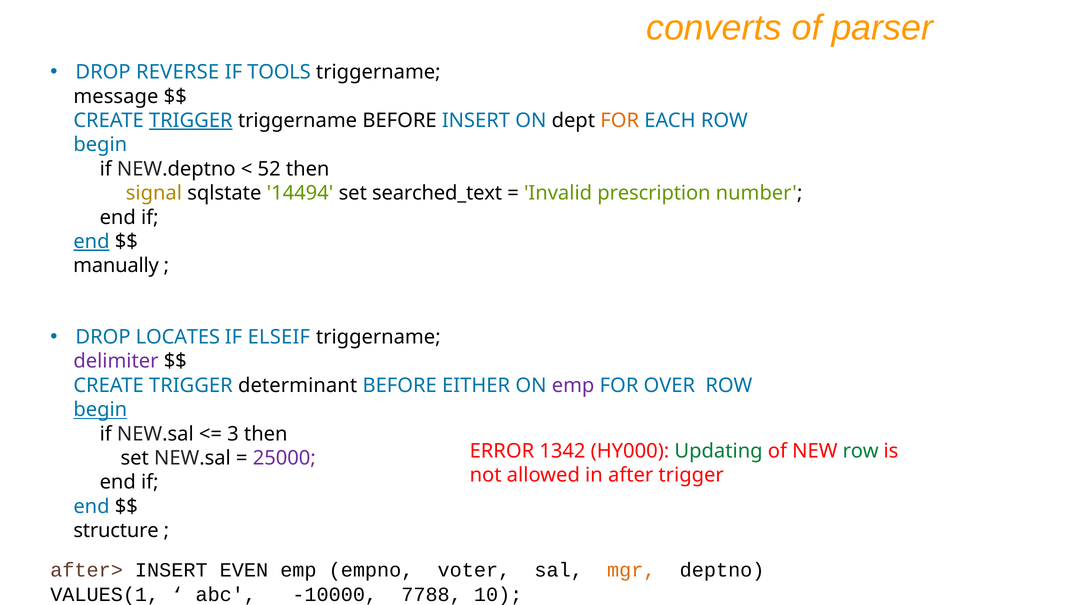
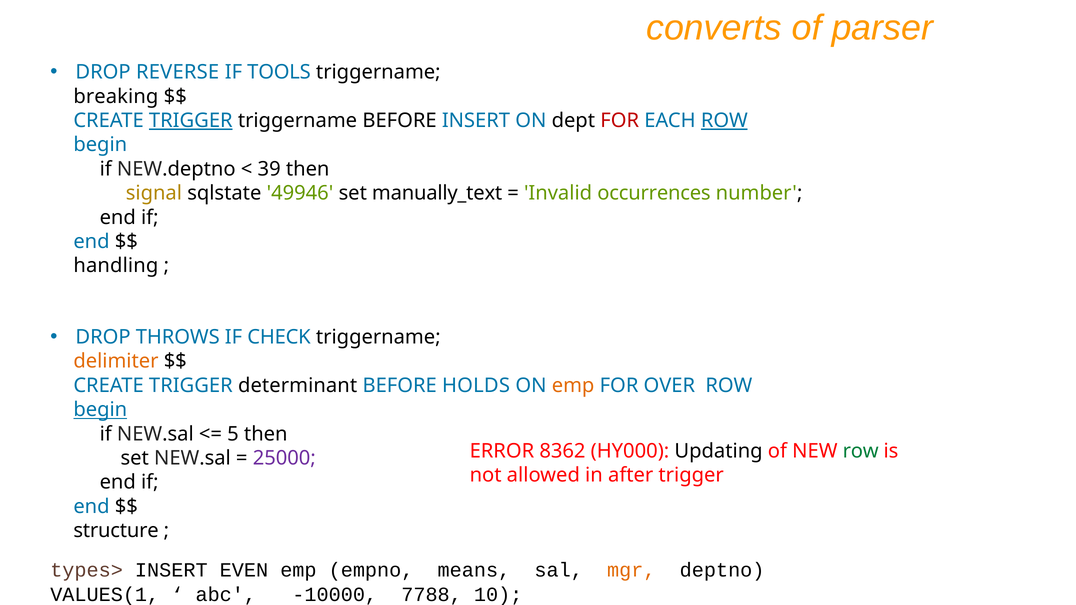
message: message -> breaking (116, 96)
FOR colour: orange -> red (620, 121)
ROW underline: none -> present (724, 121)
52: 52 -> 39 (269, 169)
14494: 14494 -> 49946 (300, 193)
searched_text: searched_text -> manually_text (437, 193)
prescription: prescription -> occurrences (654, 193)
end underline: present -> none (91, 242)
manually: manually -> handling (116, 266)
LOCATES: LOCATES -> THROWS (178, 337)
ELSEIF: ELSEIF -> CHECK (279, 337)
delimiter colour: purple -> orange (116, 361)
EITHER: EITHER -> HOLDS (476, 386)
emp colour: purple -> orange (573, 386)
3: 3 -> 5 (233, 434)
1342: 1342 -> 8362 (562, 451)
Updating colour: green -> black (719, 451)
after>: after> -> types> (87, 570)
voter: voter -> means (474, 570)
